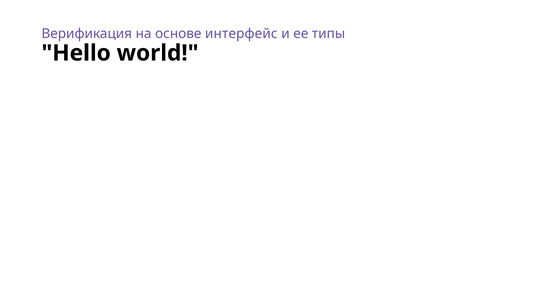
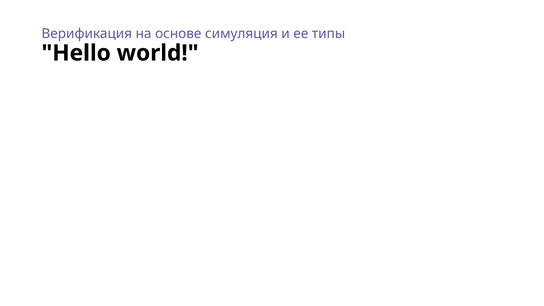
интерфейс: интерфейс -> симуляция (241, 34)
